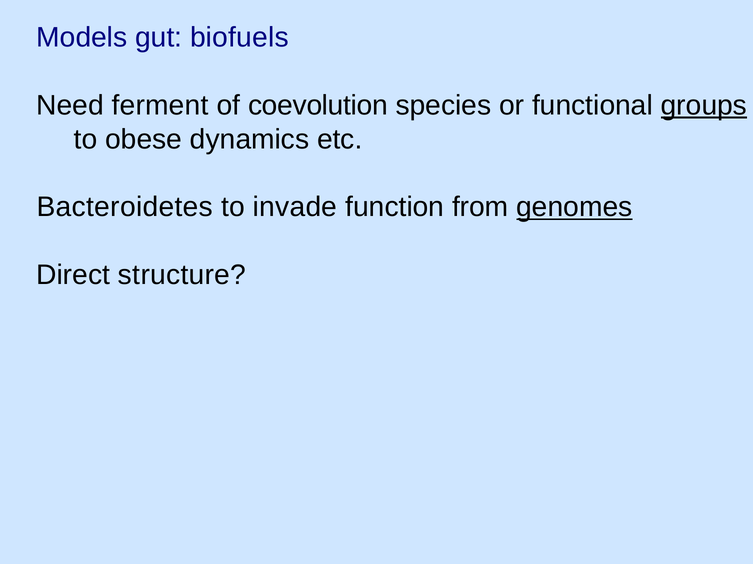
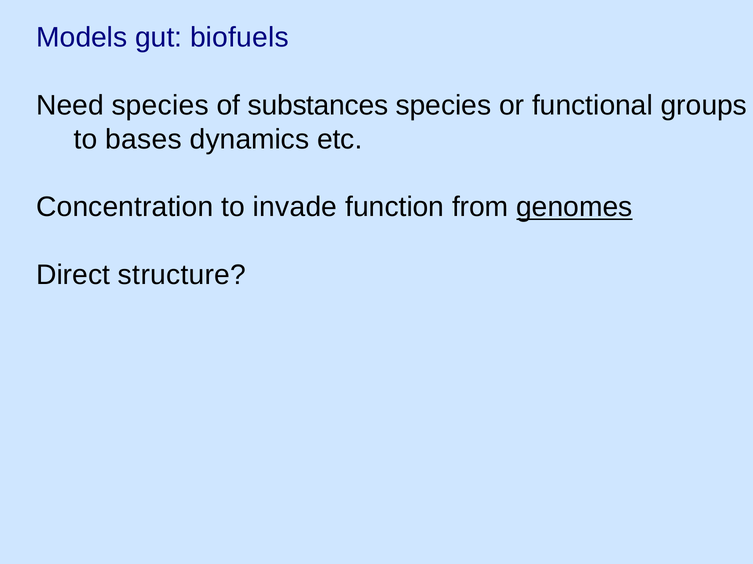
Need ferment: ferment -> species (160, 106)
coevolution: coevolution -> substances (318, 106)
groups underline: present -> none (704, 106)
obese: obese -> bases (144, 139)
Bacteroidetes: Bacteroidetes -> Concentration (125, 207)
